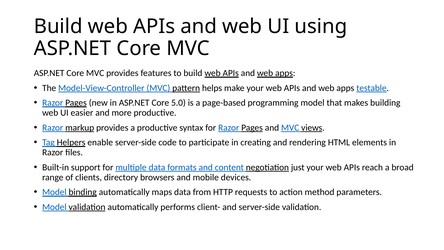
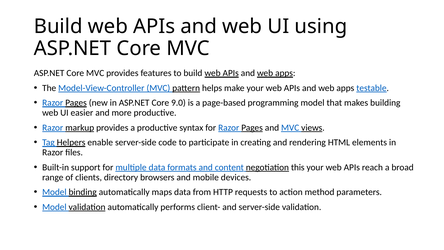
5.0: 5.0 -> 9.0 (178, 103)
just: just -> this (298, 167)
